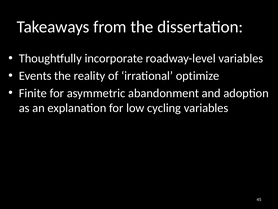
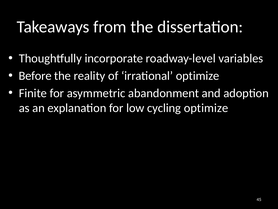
Events: Events -> Before (35, 76)
cycling variables: variables -> optimize (206, 108)
